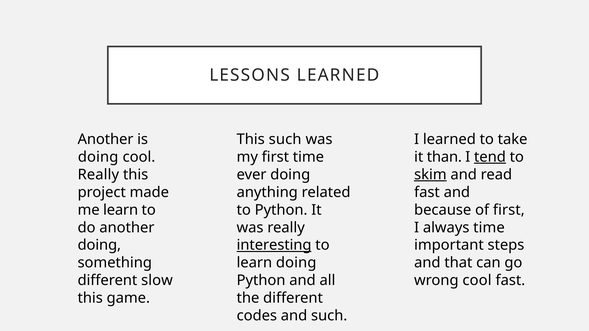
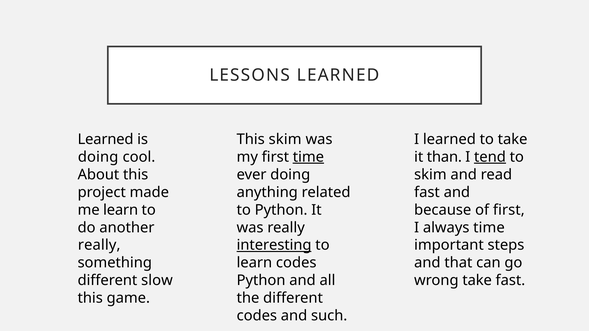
Another: Another -> Learned (106, 139)
This such: such -> skim (285, 139)
time underline: none -> present (308, 157)
Really: Really -> About (98, 175)
skim underline: present -> none (430, 175)
doing: doing -> really (99, 245)
learn doing: doing -> codes (296, 263)
wrong cool: cool -> take (477, 281)
